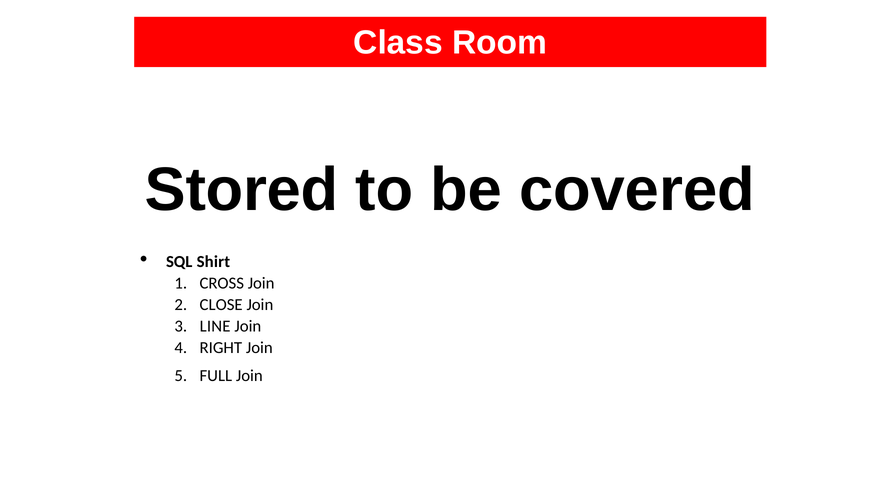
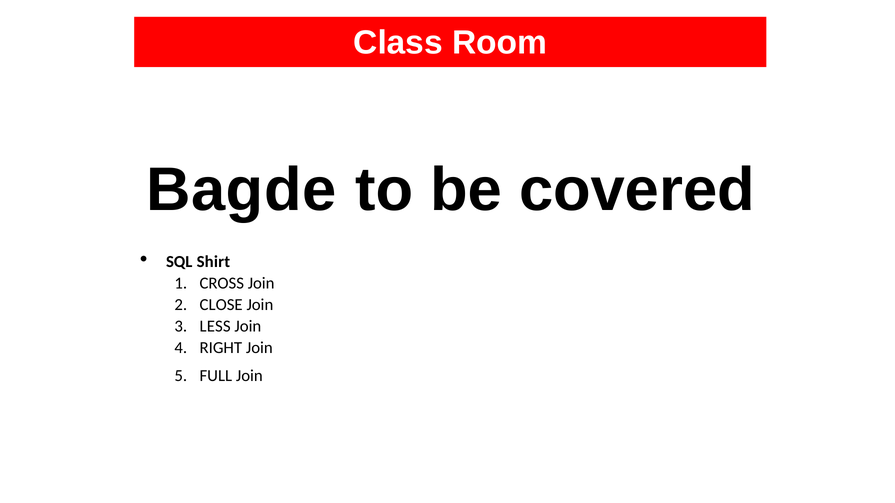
Stored: Stored -> Bagde (241, 190)
LINE: LINE -> LESS (215, 327)
